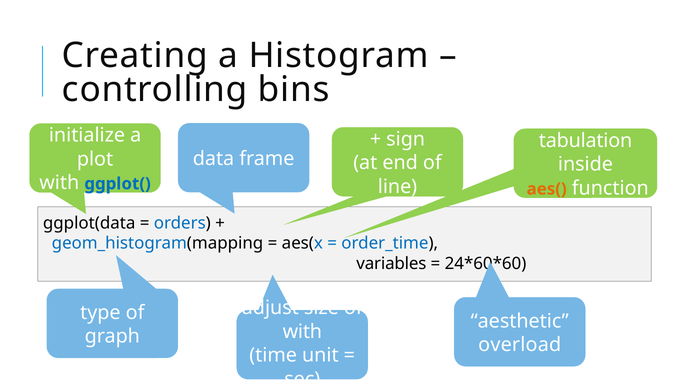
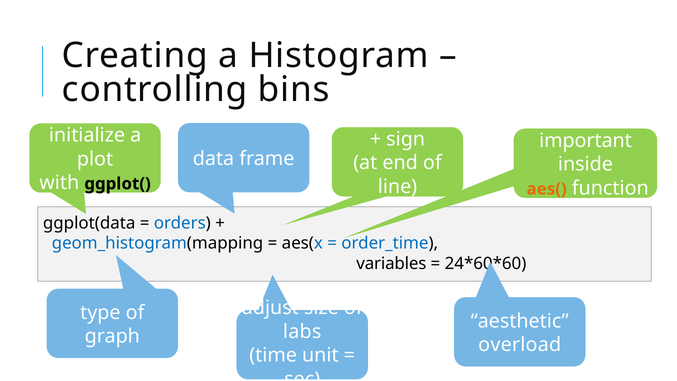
tabulation: tabulation -> important (585, 141)
ggplot( colour: blue -> black (118, 184)
with: with -> labs (302, 331)
